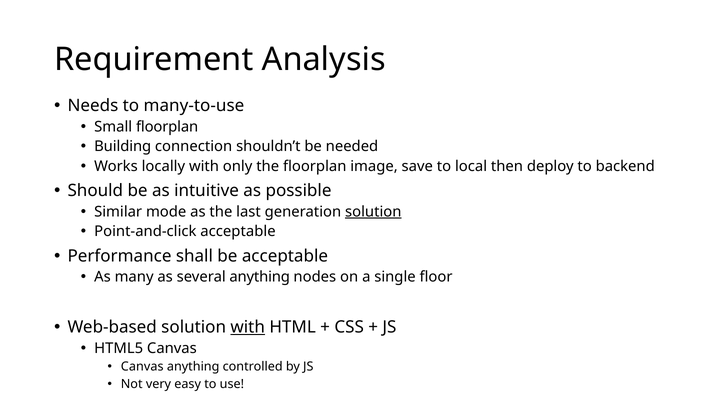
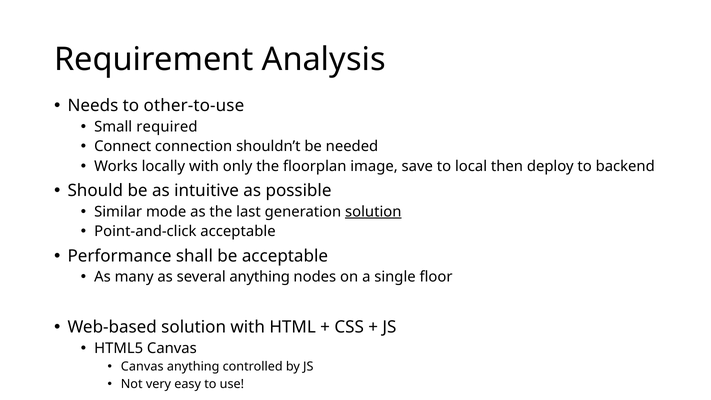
many-to-use: many-to-use -> other-to-use (194, 106)
Small floorplan: floorplan -> required (167, 127)
Building: Building -> Connect (123, 146)
with underline: present -> none (248, 327)
